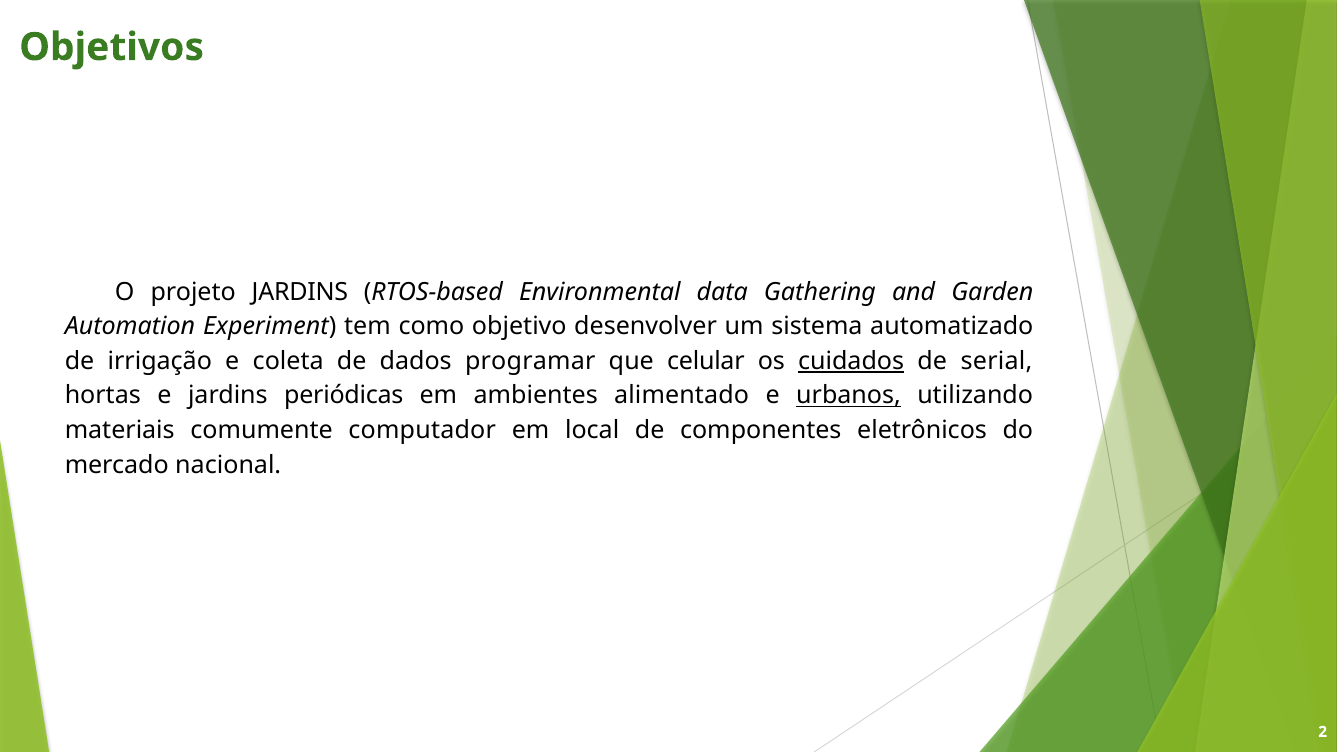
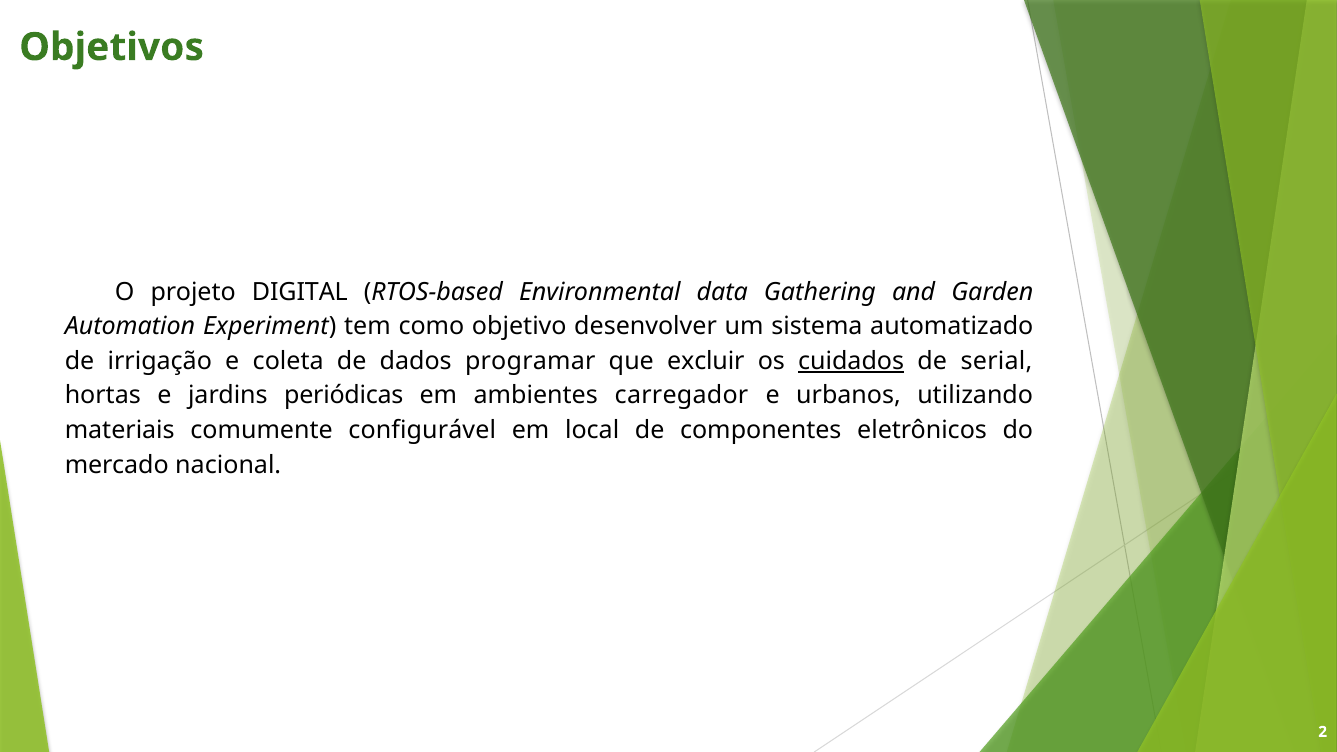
projeto JARDINS: JARDINS -> DIGITAL (300, 292)
celular: celular -> excluir (706, 361)
alimentado: alimentado -> carregador (682, 396)
urbanos underline: present -> none (849, 396)
computador: computador -> configurável (422, 430)
